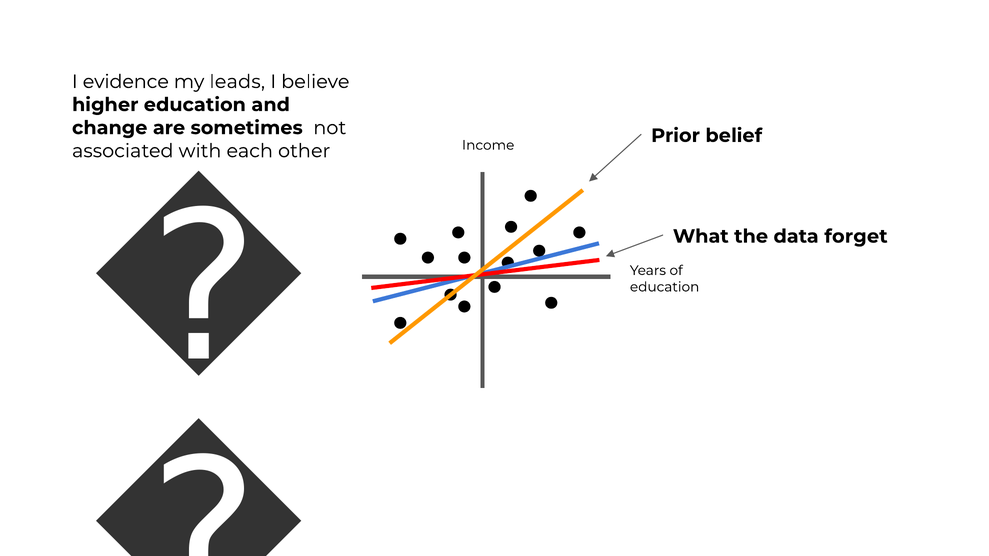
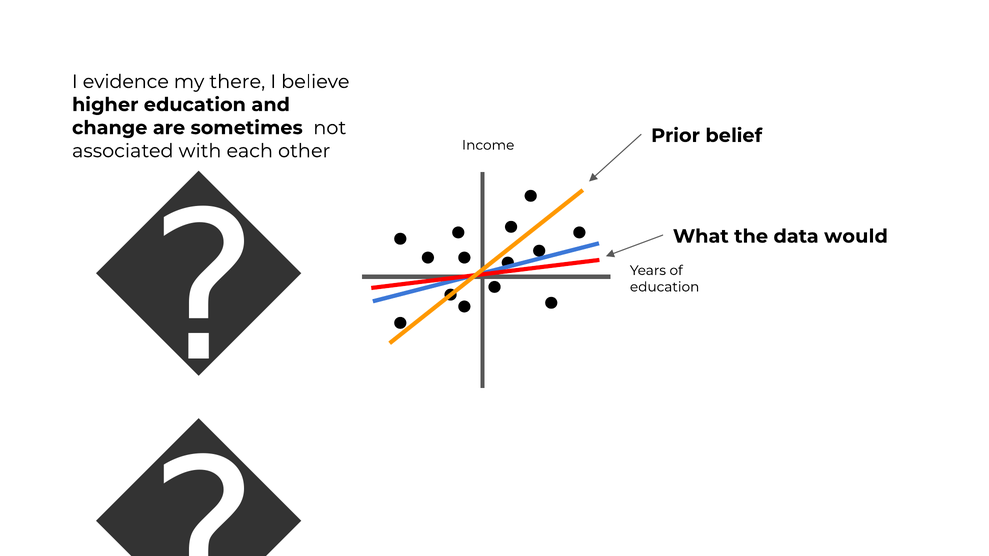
leads: leads -> there (237, 82)
forget: forget -> would (856, 237)
